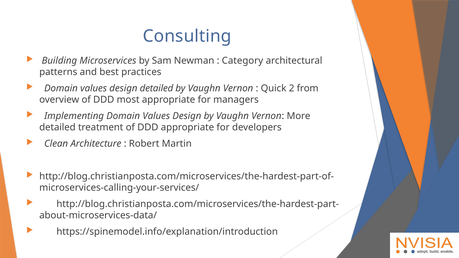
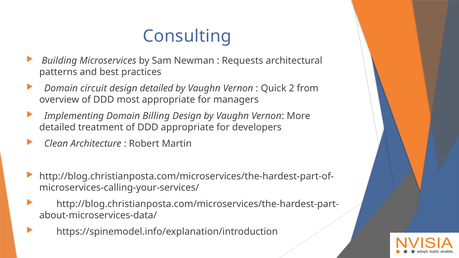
Category: Category -> Requests (243, 61)
values: values -> circuit (94, 88)
Implementing Domain Values: Values -> Billing (156, 116)
